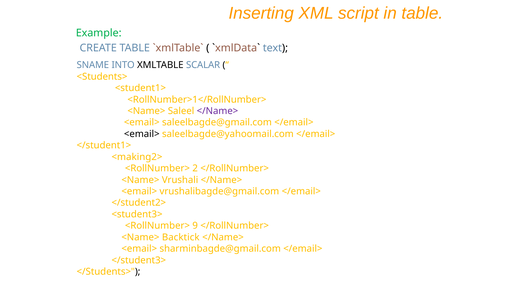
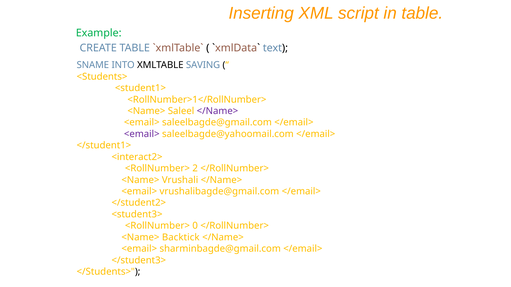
SCALAR: SCALAR -> SAVING (203, 65)
<email> colour: black -> purple (142, 134)
<making2>: <making2> -> <interact2> (137, 157)
9: 9 -> 0 (195, 226)
